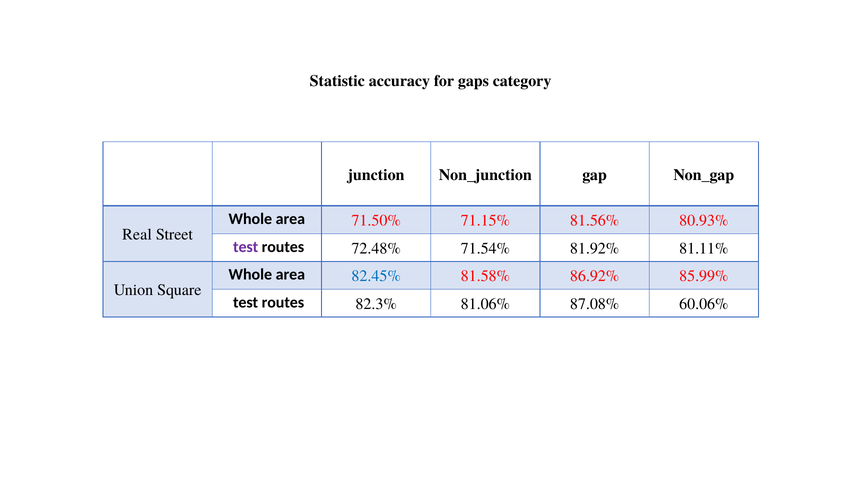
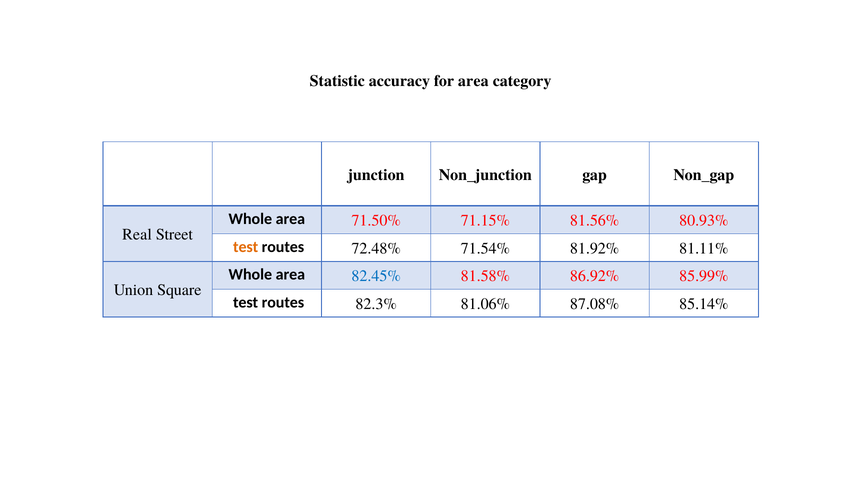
for gaps: gaps -> area (473, 81)
test colour: purple -> orange (246, 247)
60.06%: 60.06% -> 85.14% (704, 304)
